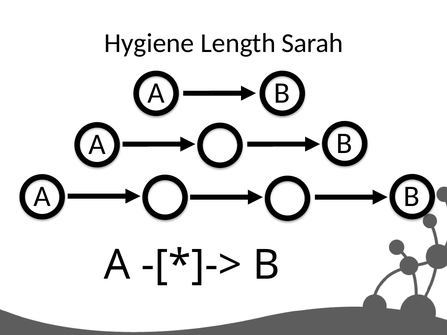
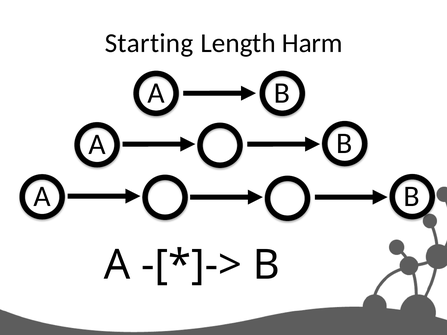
Hygiene: Hygiene -> Starting (149, 43)
Sarah: Sarah -> Harm (312, 43)
